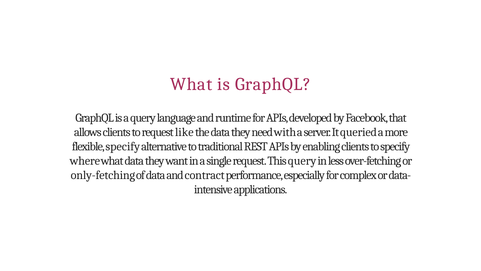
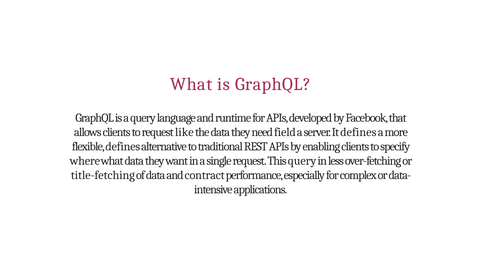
with: with -> field (285, 132)
It queried: queried -> defines (358, 132)
flexible specify: specify -> defines (123, 146)
only-fetching: only-fetching -> title-fetching (103, 175)
